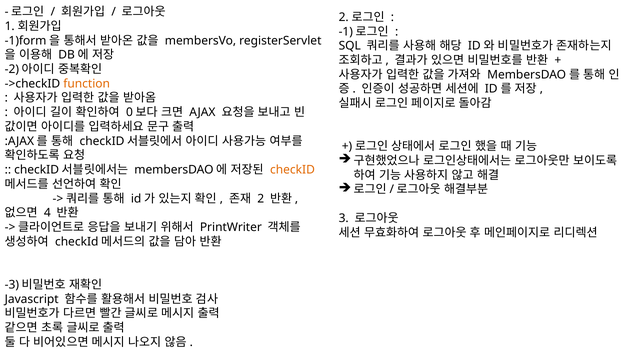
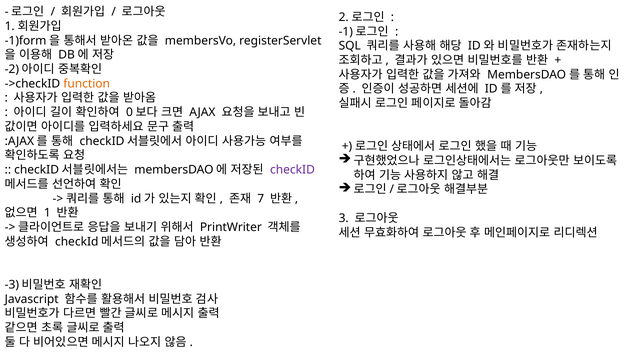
checkID colour: orange -> purple (292, 170)
2: 2 -> 7 (261, 199)
4: 4 -> 1 (47, 213)
